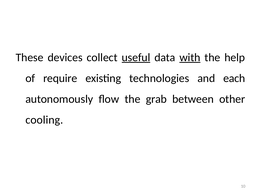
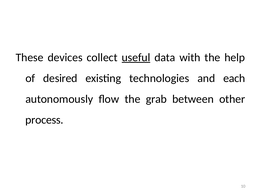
with underline: present -> none (190, 58)
require: require -> desired (60, 79)
cooling: cooling -> process (44, 120)
